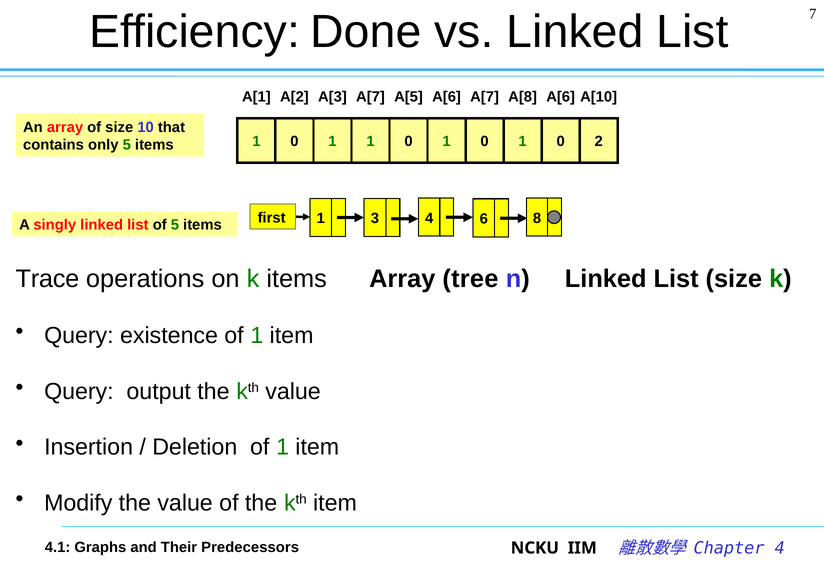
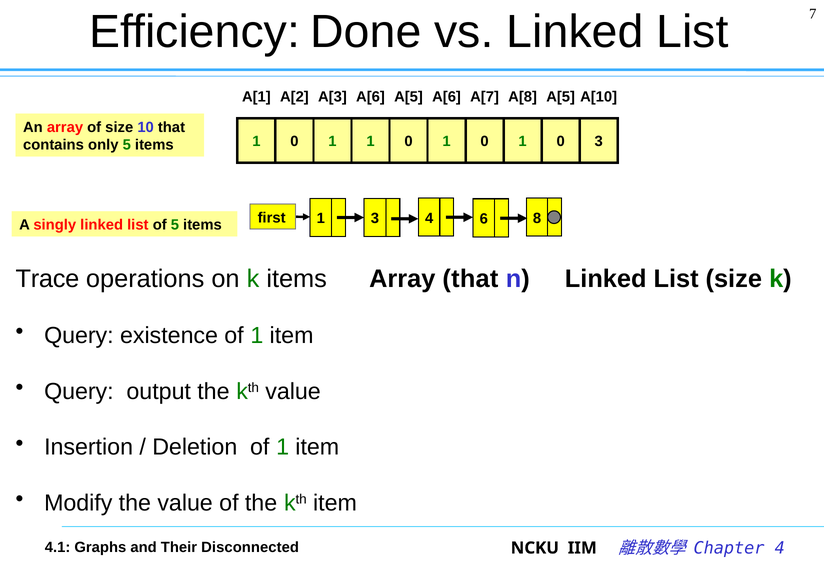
A[3 A[7: A[7 -> A[6 (370, 97)
A[8 A[6: A[6 -> A[5 (561, 97)
0 2: 2 -> 3 (599, 141)
Array tree: tree -> that (470, 278)
Predecessors: Predecessors -> Disconnected (250, 547)
